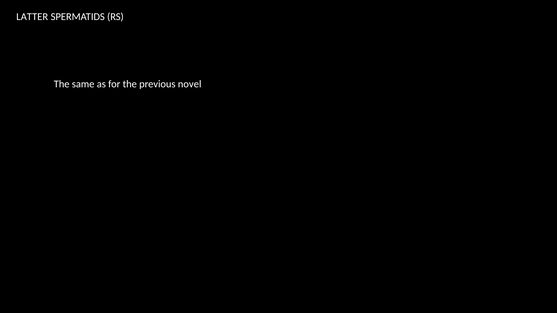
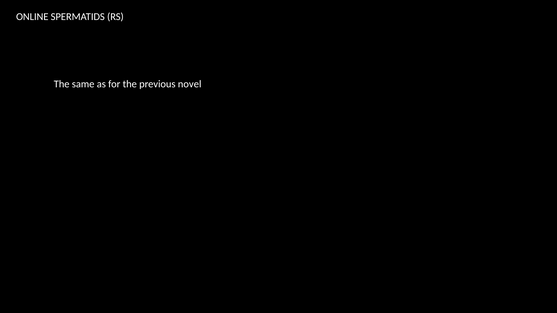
LATTER: LATTER -> ONLINE (32, 17)
